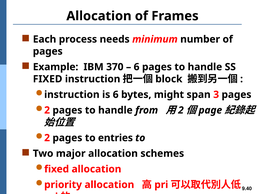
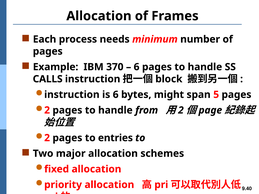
FIXED: FIXED -> CALLS (48, 79)
3: 3 -> 5 (216, 95)
